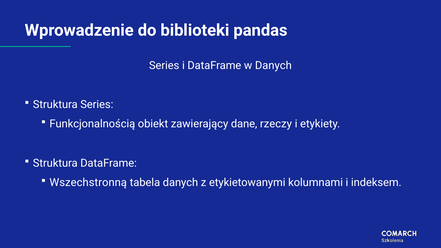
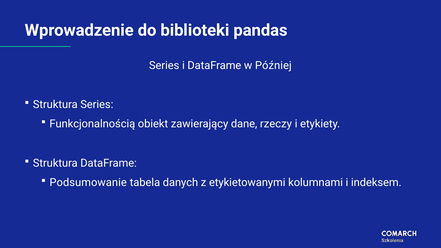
w Danych: Danych -> Później (273, 65)
Wszechstronną: Wszechstronną -> Podsumowanie (88, 183)
